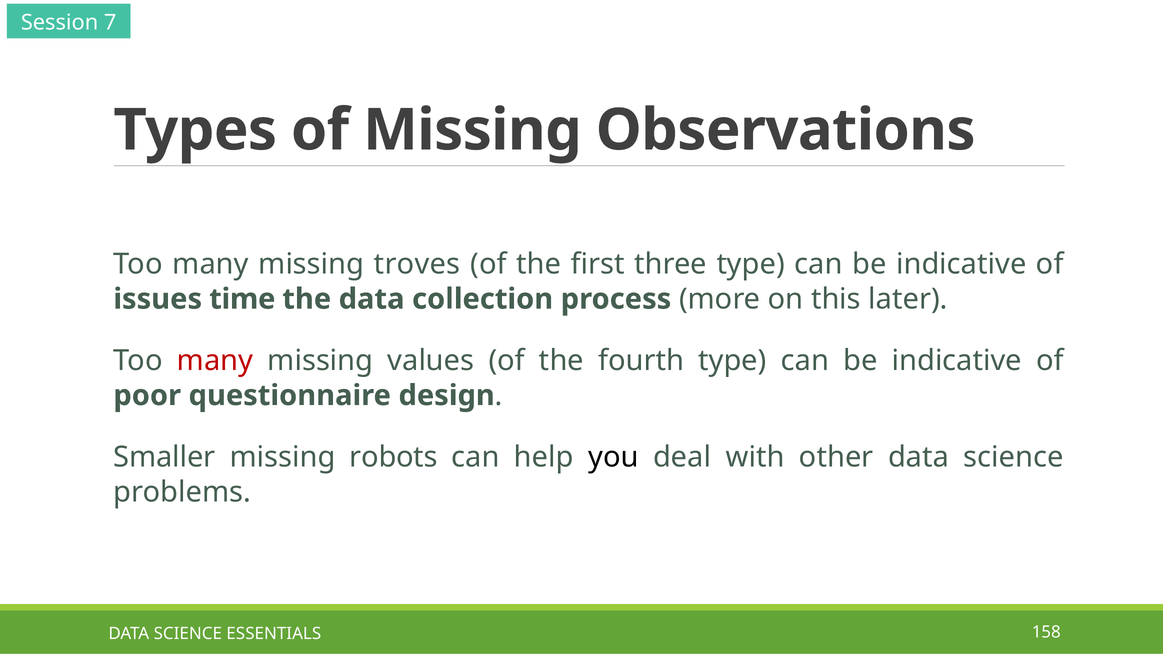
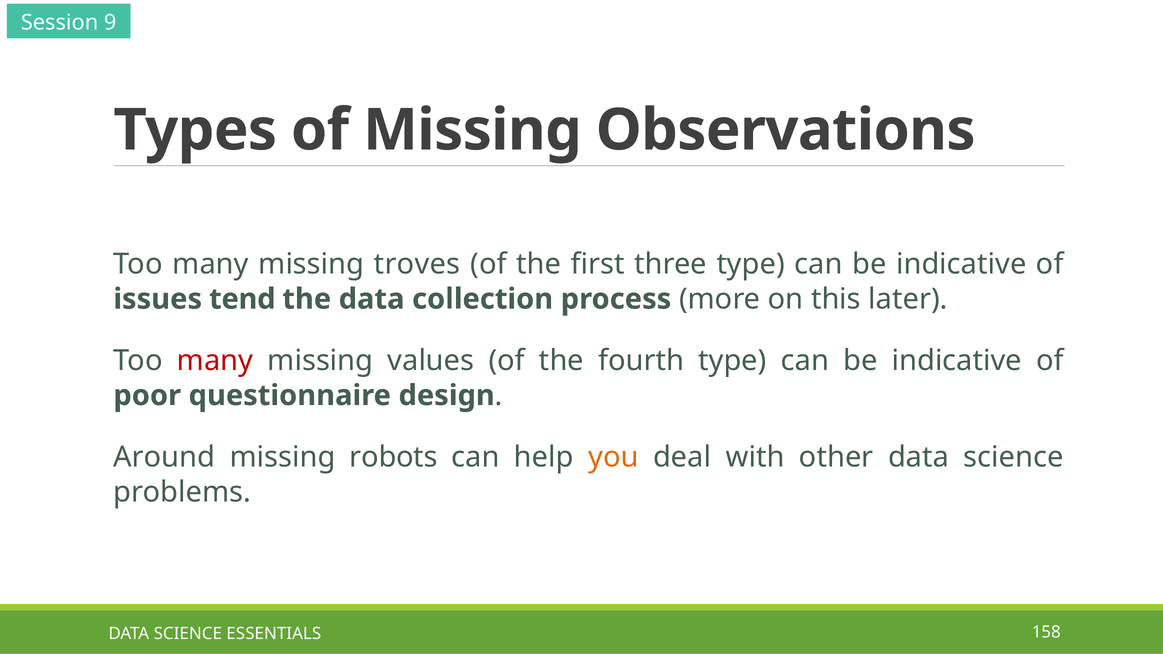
7: 7 -> 9 (110, 23)
time: time -> tend (242, 299)
Smaller: Smaller -> Around (164, 457)
you colour: black -> orange (613, 457)
